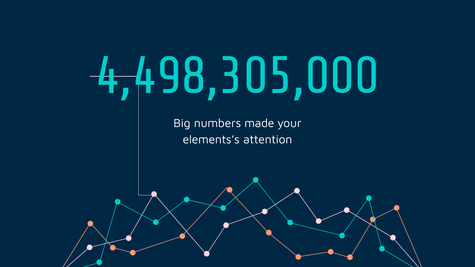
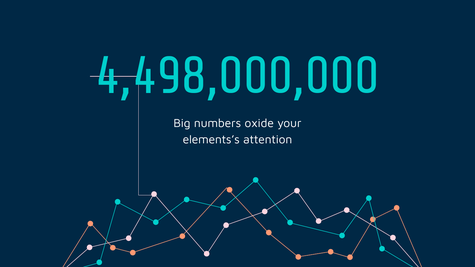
4,498,305,000: 4,498,305,000 -> 4,498,000,000 (237, 76)
made: made -> oxide (259, 123)
